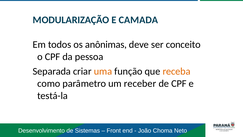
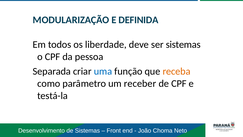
CAMADA: CAMADA -> DEFINIDA (138, 20)
anônimas: anônimas -> liberdade (106, 44)
ser conceito: conceito -> sistemas (183, 44)
uma colour: orange -> blue (103, 71)
